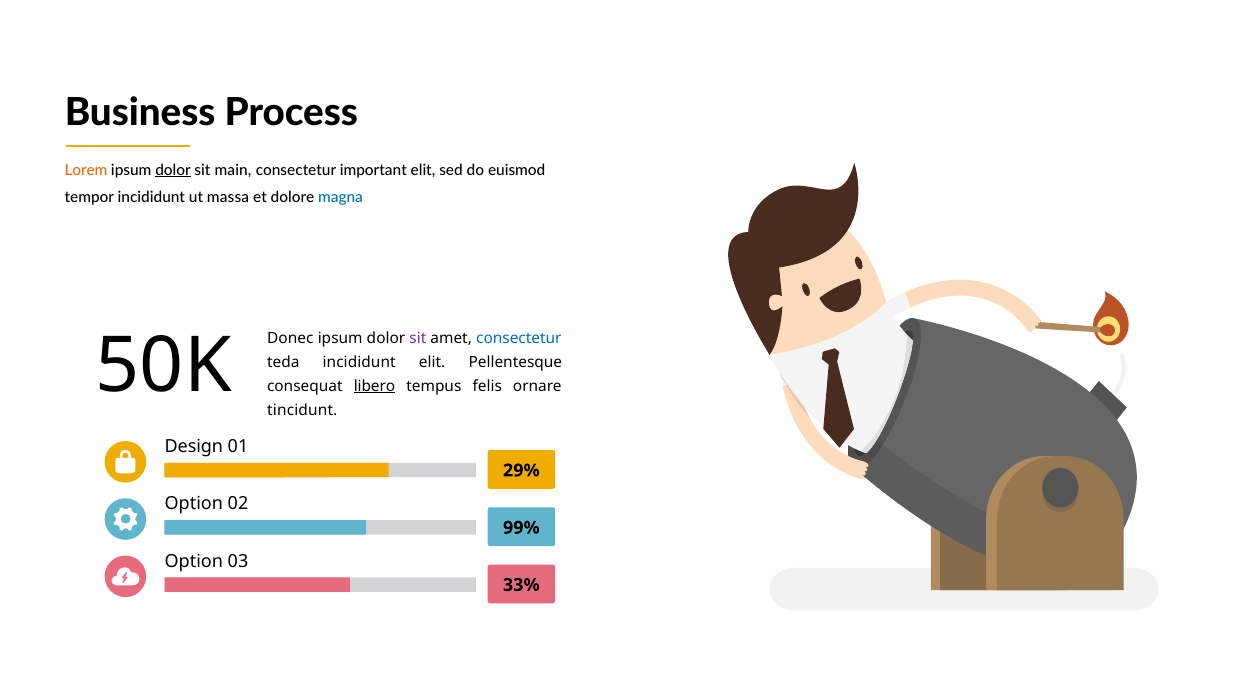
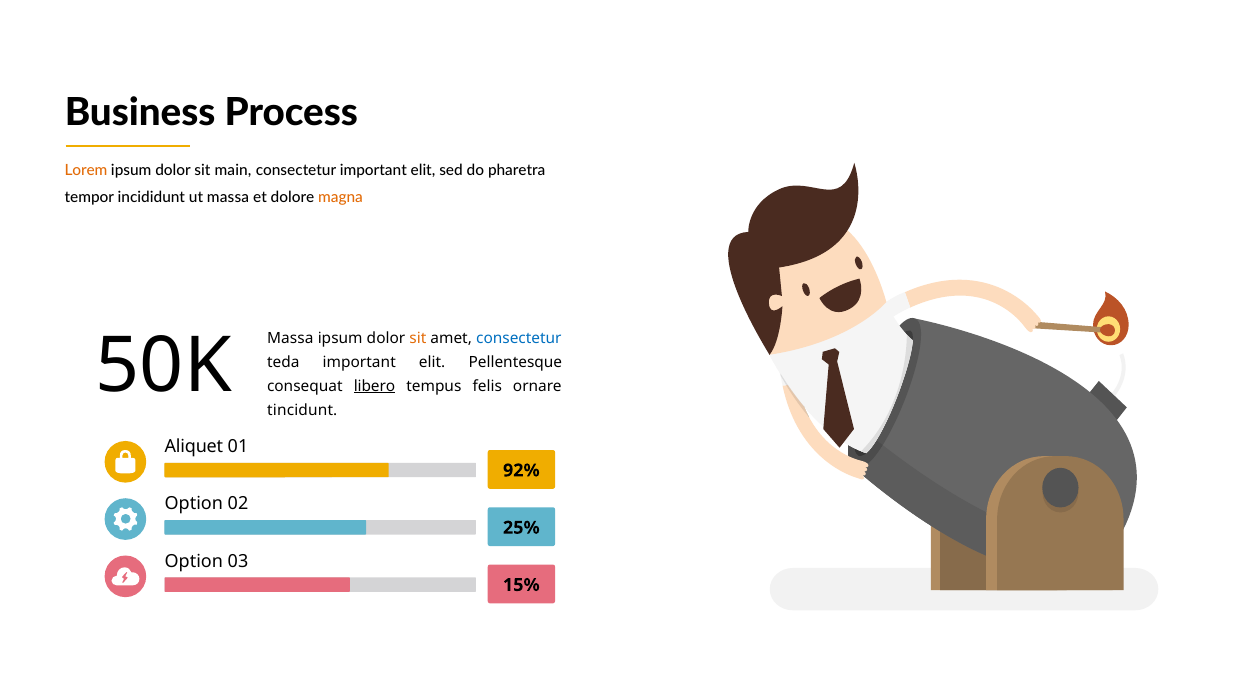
dolor underline: present -> none (173, 170)
euismod: euismod -> pharetra (517, 170)
magna colour: blue -> orange (340, 198)
Donec: Donec -> Massa (290, 338)
sit colour: purple -> orange (418, 338)
teda incididunt: incididunt -> important (359, 362)
Design: Design -> Aliquet (194, 446)
29%: 29% -> 92% (521, 470)
99%: 99% -> 25% (521, 527)
33%: 33% -> 15% (521, 585)
